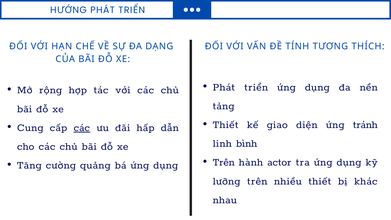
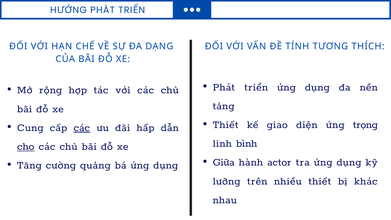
tránh: tránh -> trọng (365, 124)
cho underline: none -> present (26, 146)
Trên: Trên -> Giữa (224, 162)
